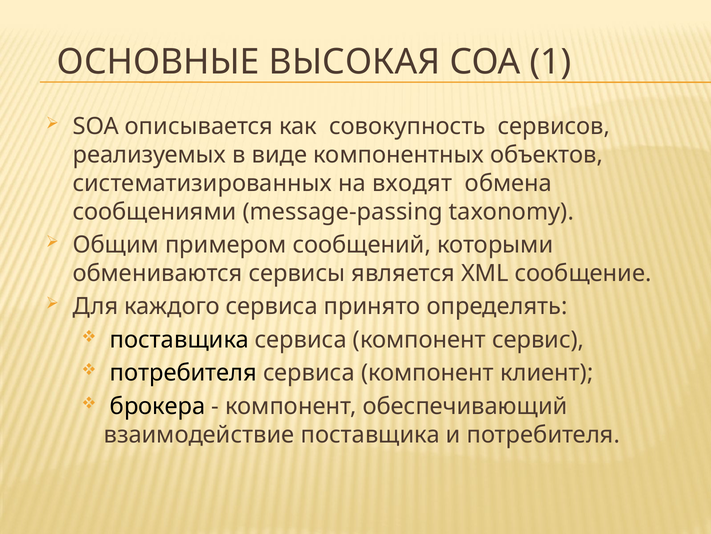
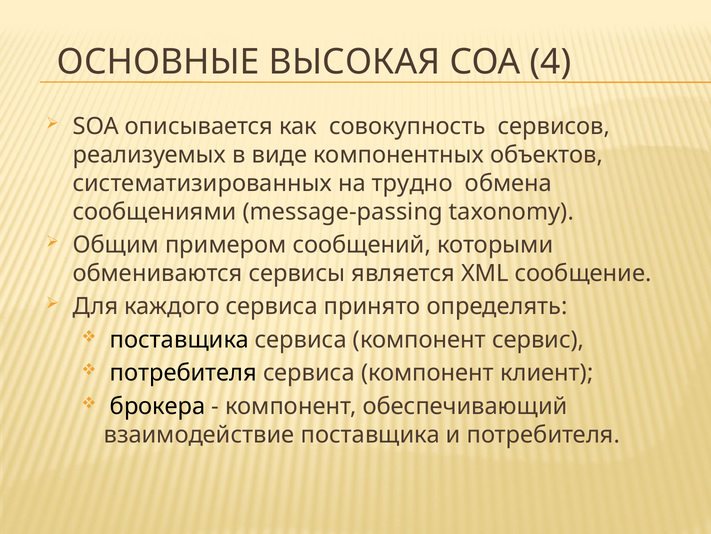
1: 1 -> 4 (551, 62)
входят: входят -> трудно (412, 183)
